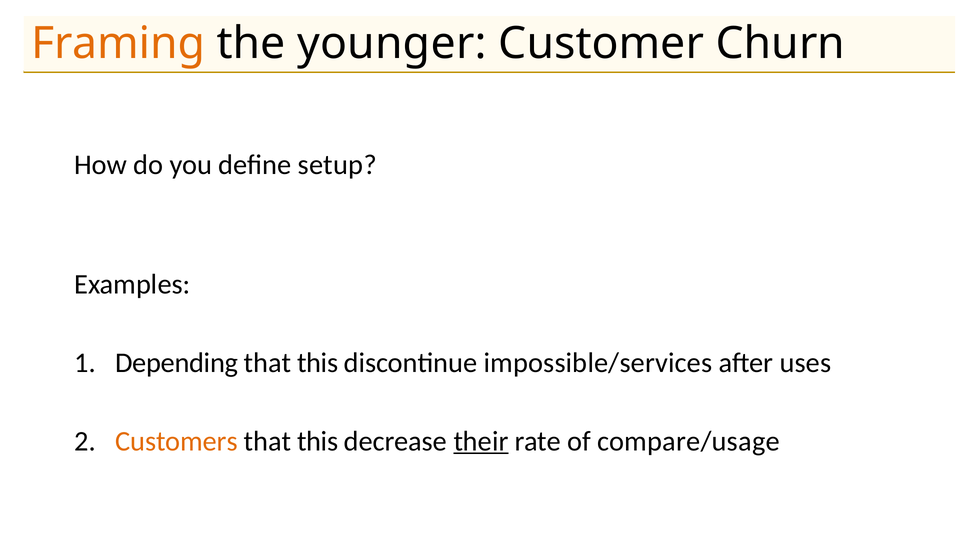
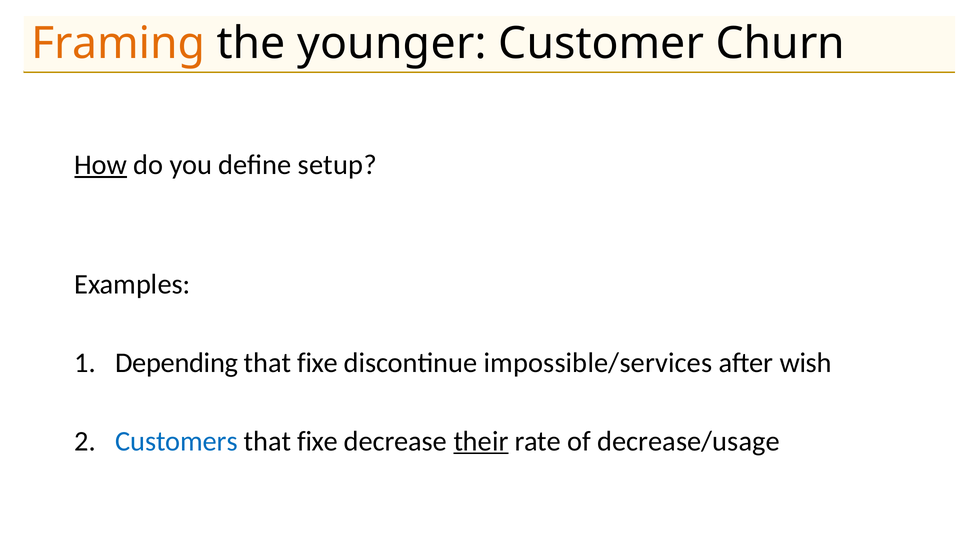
How underline: none -> present (101, 165)
this: this -> fixe (318, 363)
uses: uses -> wish (806, 363)
Customers colour: orange -> blue (177, 441)
this: this -> fixe (318, 441)
compare/usage: compare/usage -> decrease/usage (688, 441)
